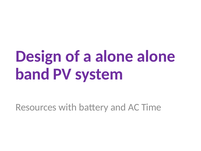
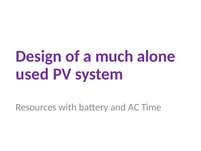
a alone: alone -> much (114, 56)
band: band -> used (32, 74)
